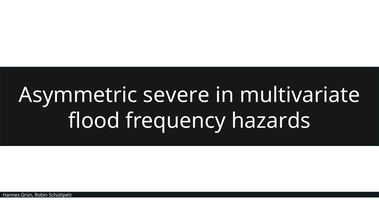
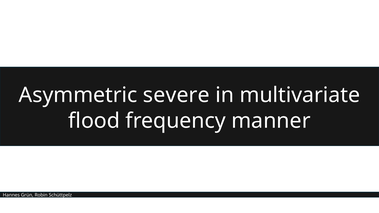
hazards: hazards -> manner (271, 121)
